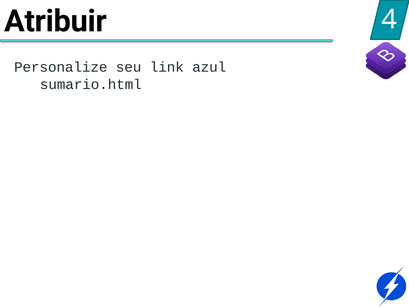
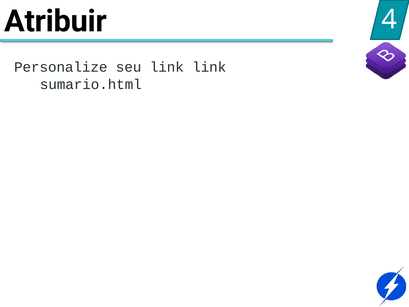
link azul: azul -> link (209, 67)
